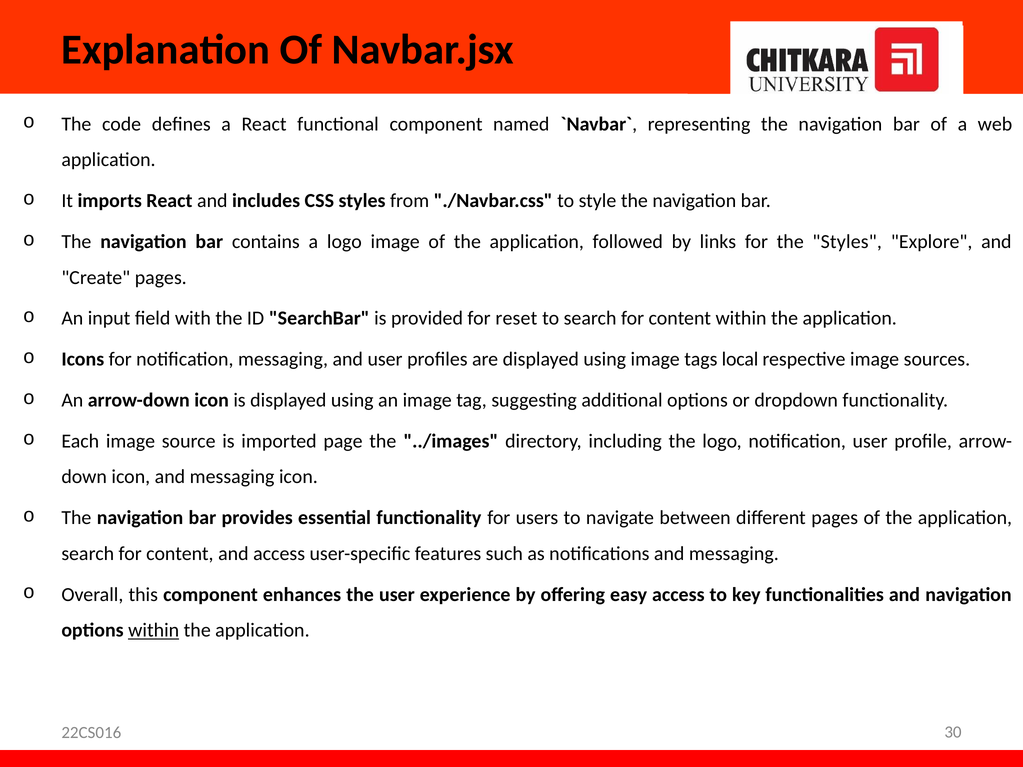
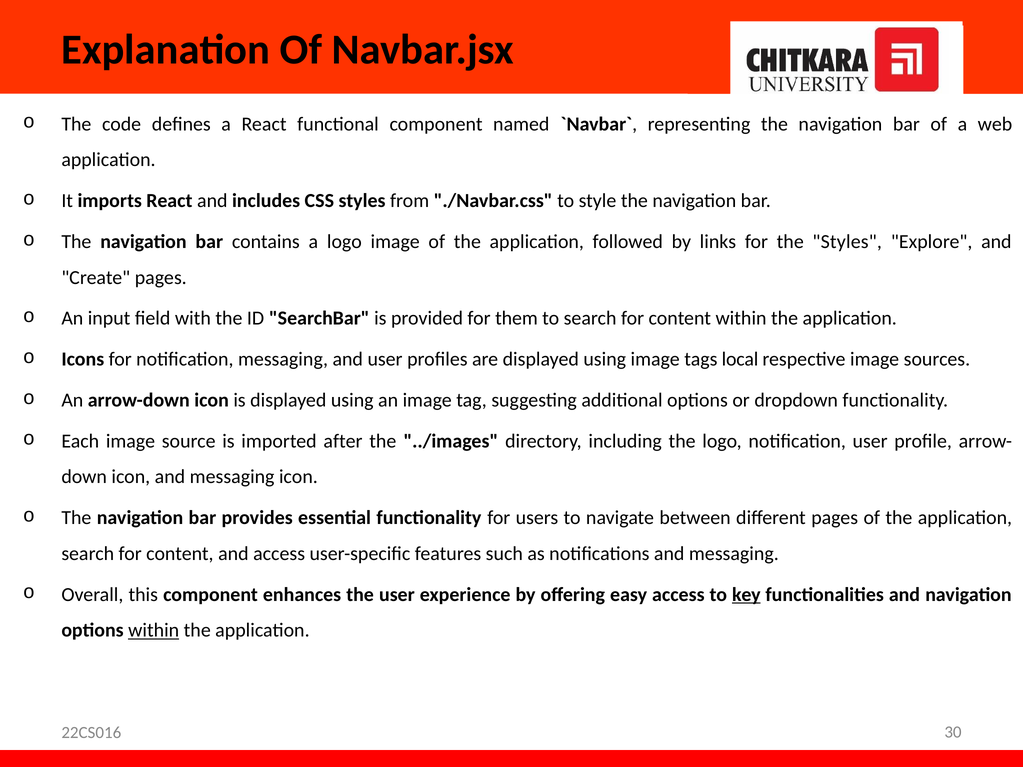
reset: reset -> them (516, 318)
page: page -> after (343, 441)
key underline: none -> present (746, 595)
